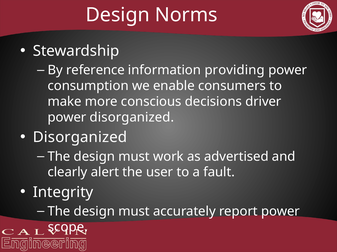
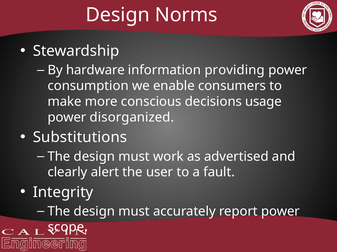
reference: reference -> hardware (95, 70)
driver: driver -> usage (263, 102)
Disorganized: Disorganized -> Substitutions (80, 138)
